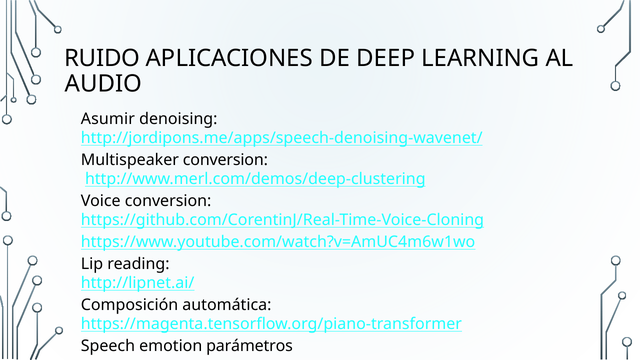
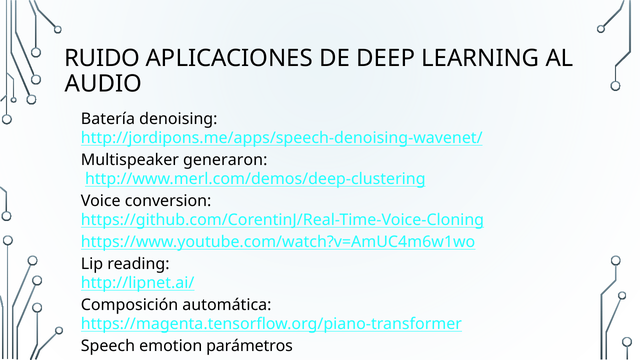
Asumir: Asumir -> Batería (108, 119)
Multispeaker conversion: conversion -> generaron (225, 160)
